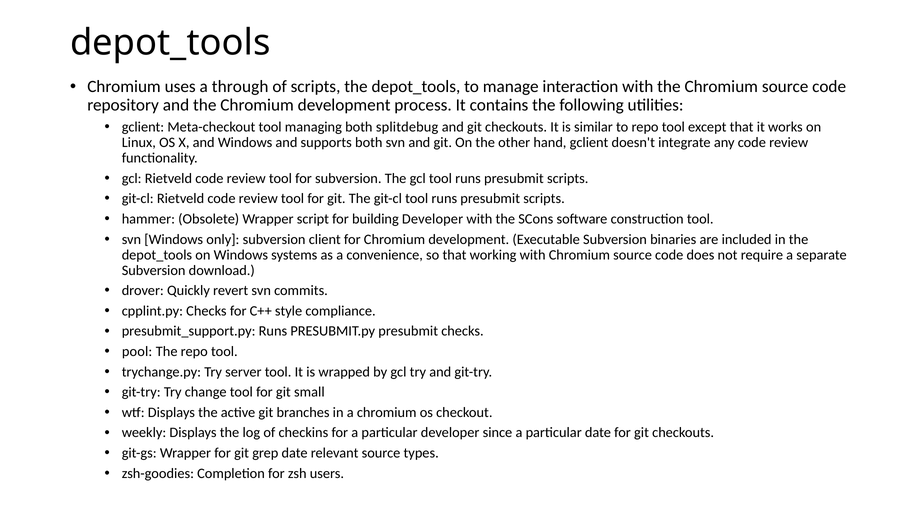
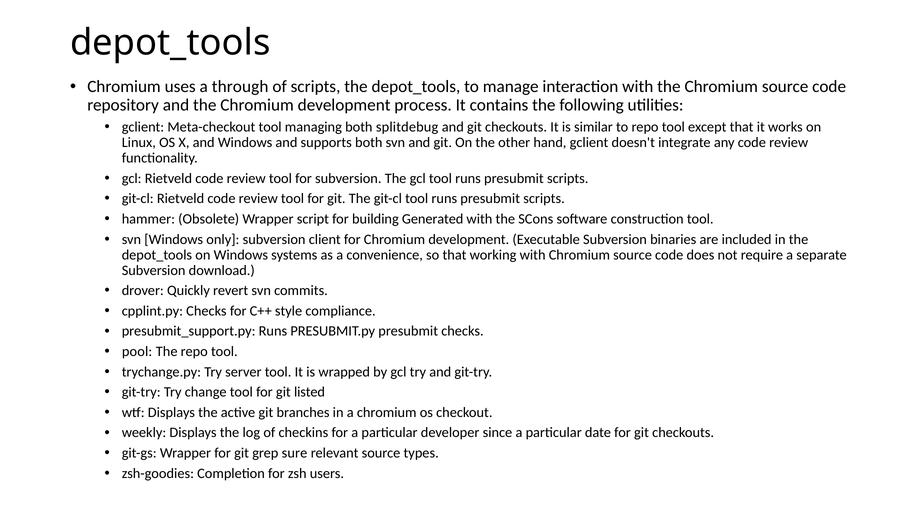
building Developer: Developer -> Generated (433, 219)
small: small -> listed (309, 392)
grep date: date -> sure (294, 453)
